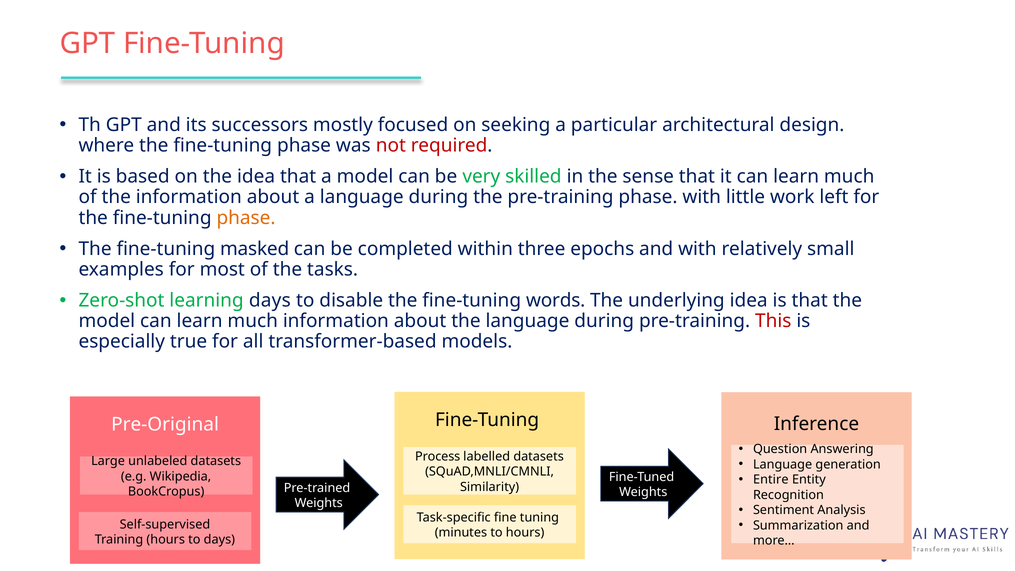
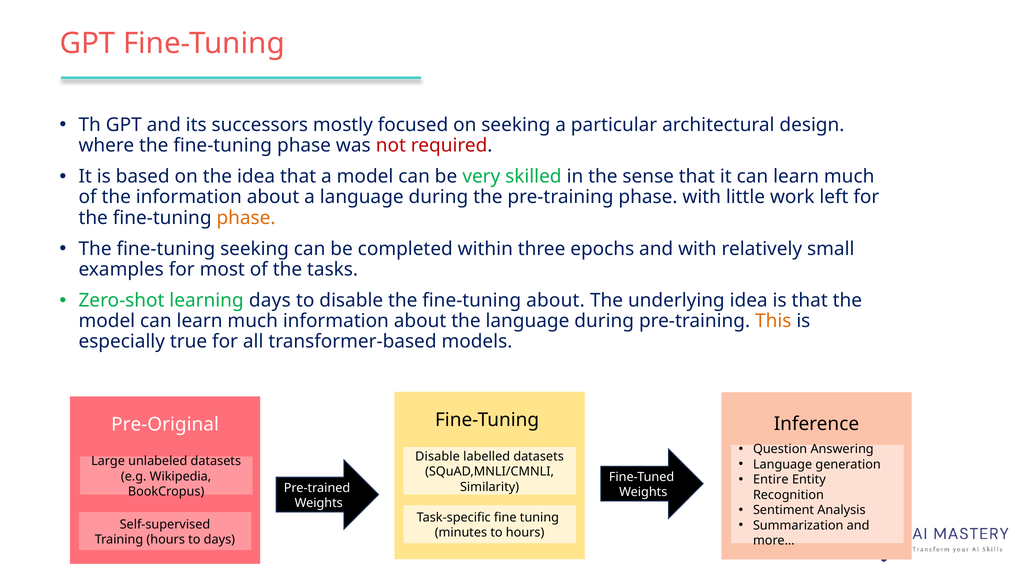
fine-tuning masked: masked -> seeking (255, 249)
fine-tuning words: words -> about (555, 301)
This colour: red -> orange (773, 321)
Process: Process -> Disable (438, 456)
